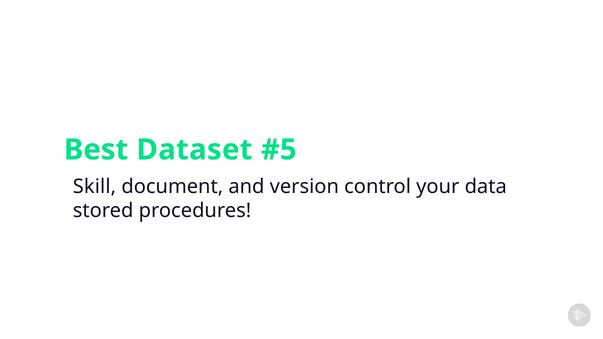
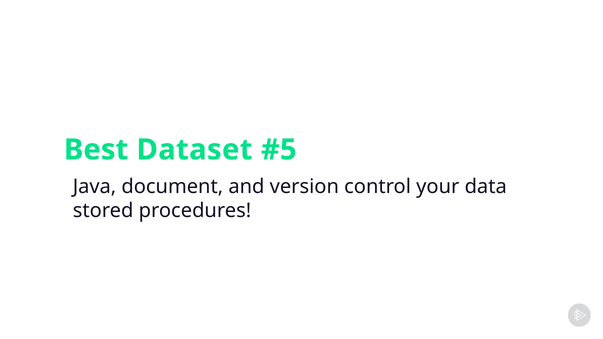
Skill: Skill -> Java (95, 186)
